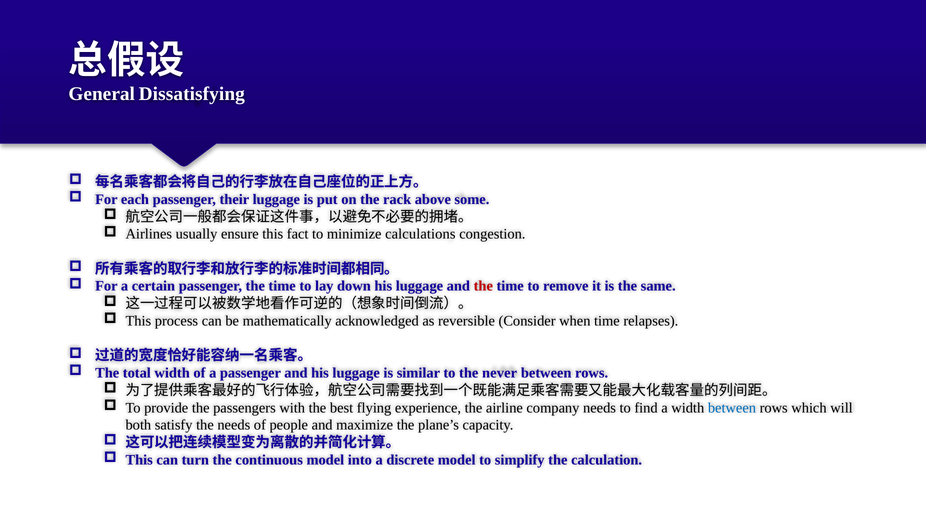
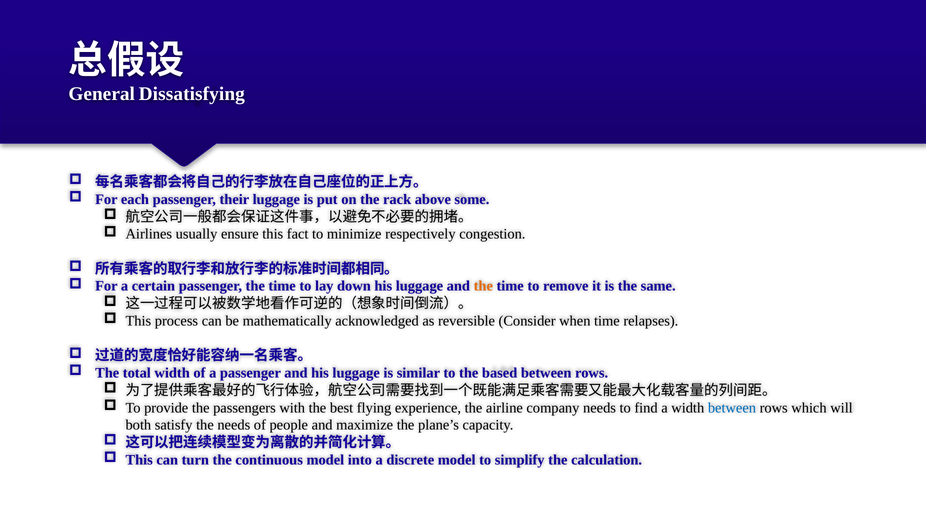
calculations: calculations -> respectively (420, 234)
the colour: red -> orange (483, 286)
never: never -> based (500, 373)
